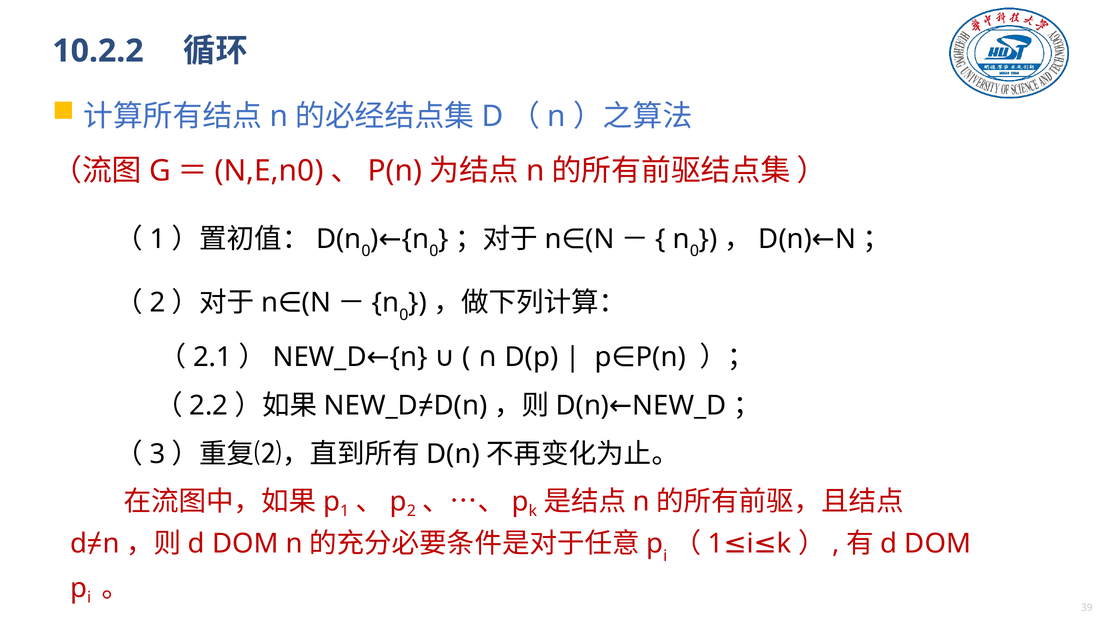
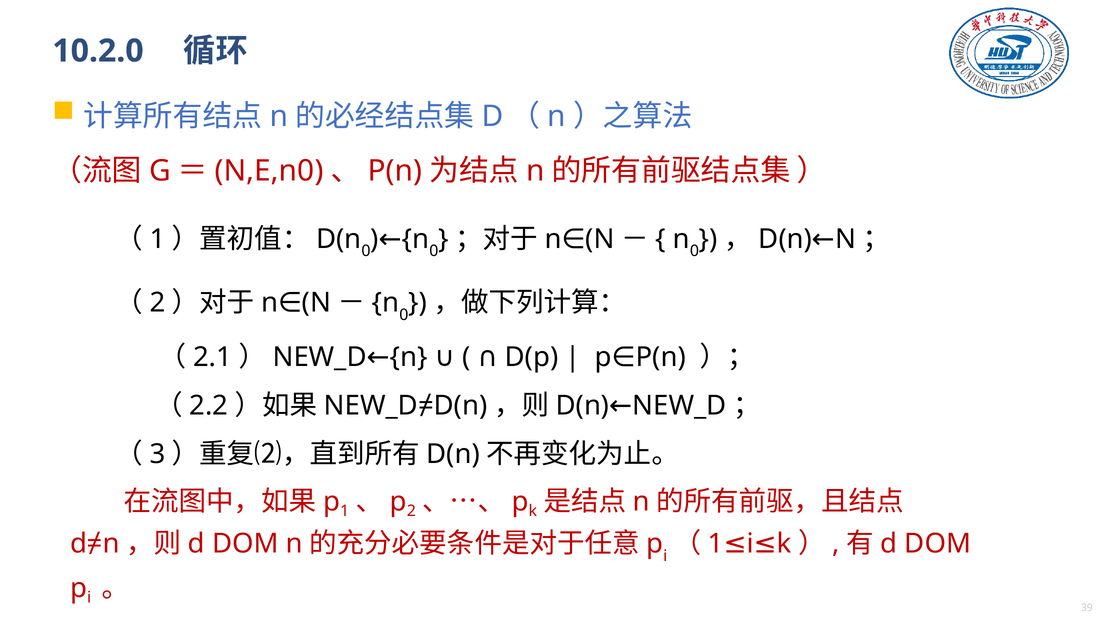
10.2.2: 10.2.2 -> 10.2.0 (98, 51)
